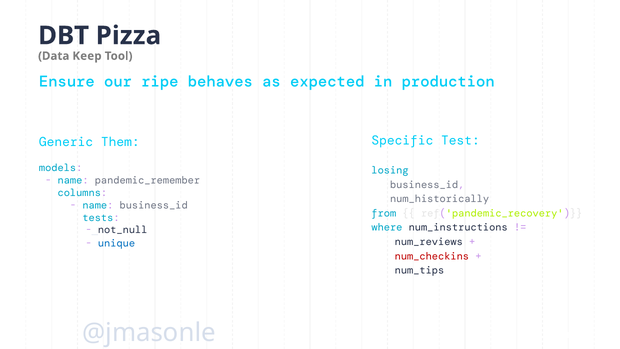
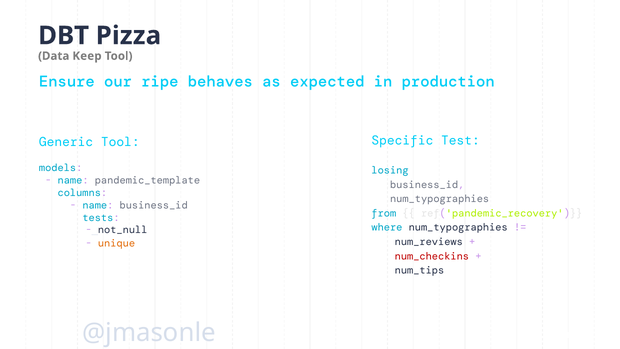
Generic Them: Them -> Tool (120, 142)
pandemic_remember: pandemic_remember -> pandemic_template (147, 180)
num_historically: num_historically -> num_typographies (440, 199)
where num_instructions: num_instructions -> num_typographies (458, 227)
unique colour: blue -> orange (116, 243)
